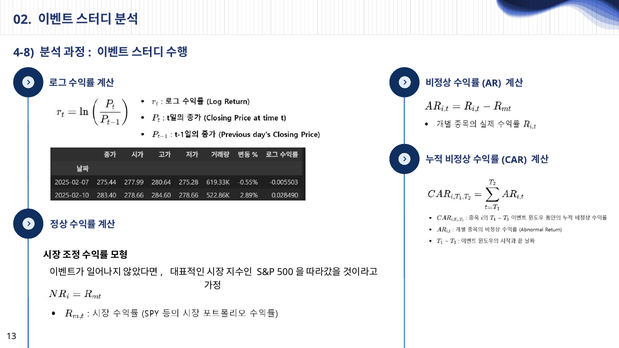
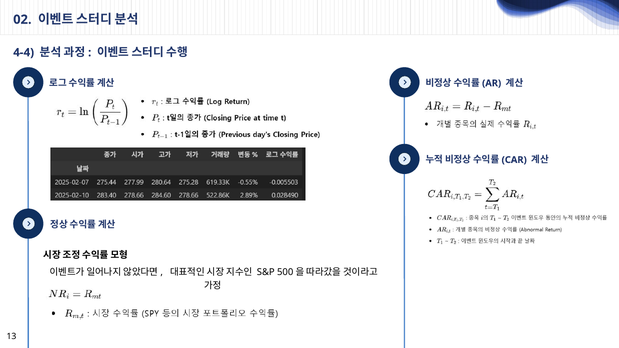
4-8: 4-8 -> 4-4 (24, 53)
